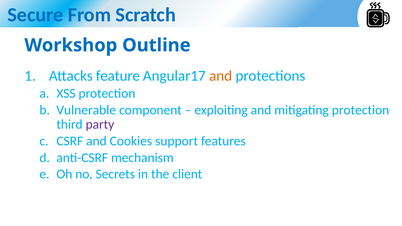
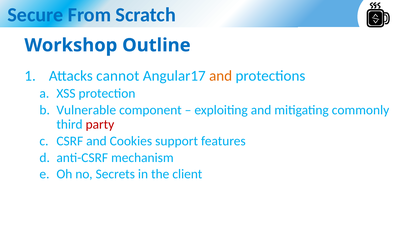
feature: feature -> cannot (118, 76)
mitigating protection: protection -> commonly (361, 110)
party colour: purple -> red (100, 125)
